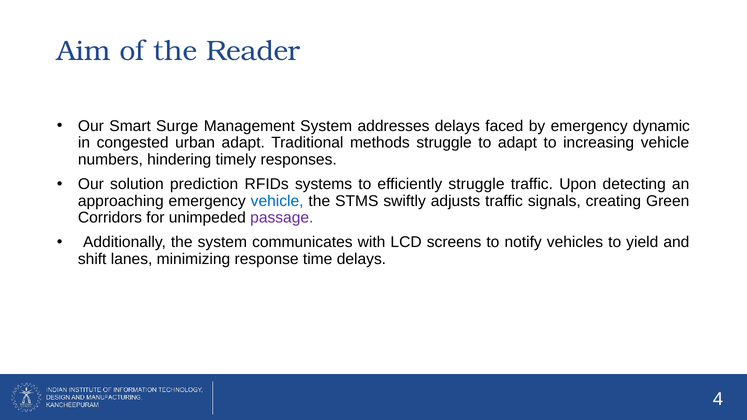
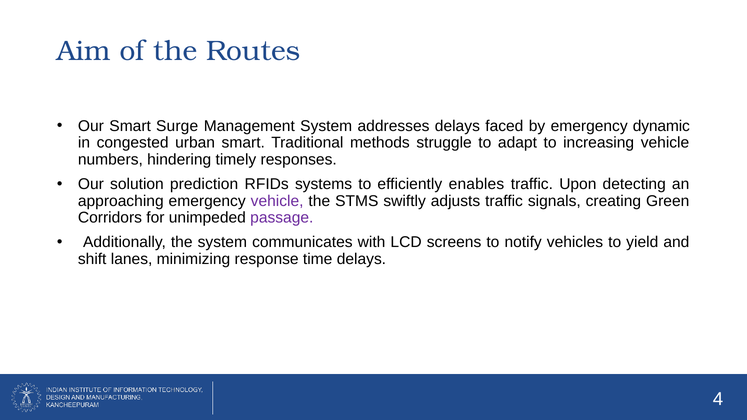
Reader: Reader -> Routes (253, 51)
urban adapt: adapt -> smart (243, 143)
efficiently struggle: struggle -> enables (476, 184)
vehicle colour: blue -> purple (277, 201)
